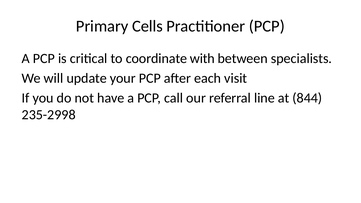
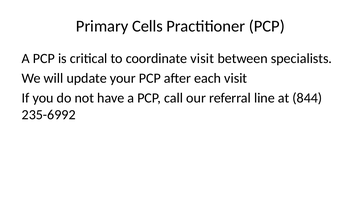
coordinate with: with -> visit (202, 59)
235-2998: 235-2998 -> 235-6992 (49, 115)
